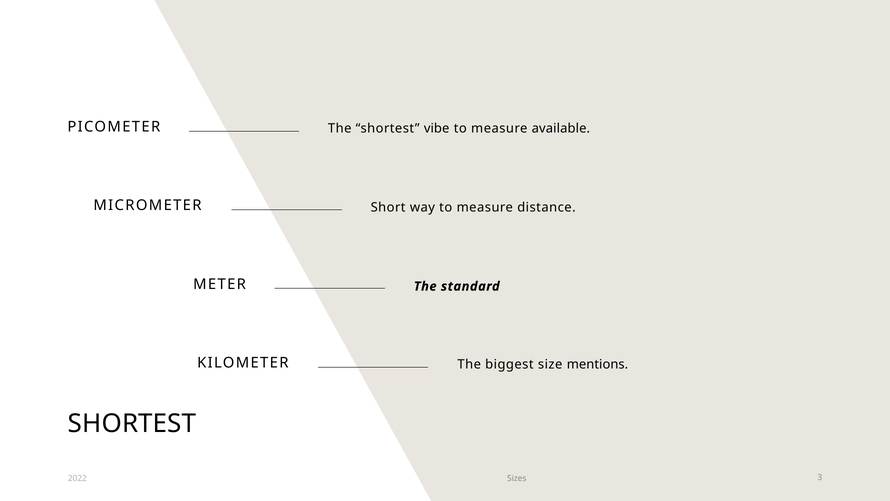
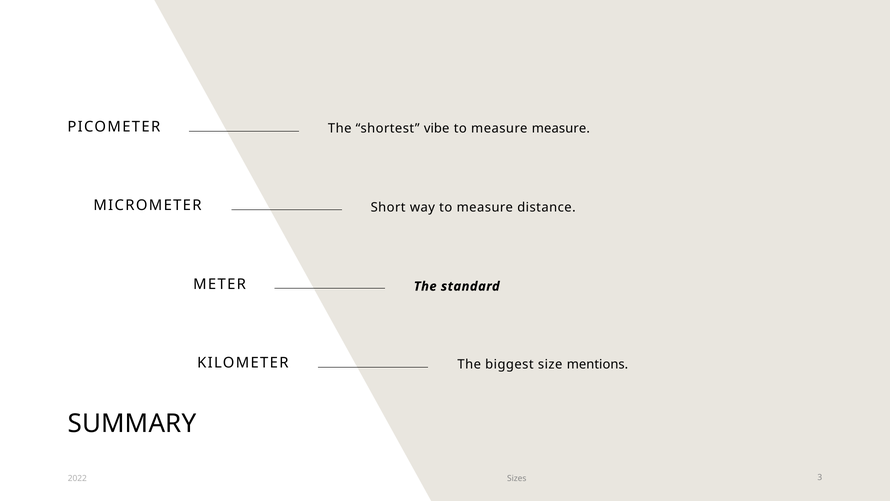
measure available: available -> measure (561, 128)
SHORTEST: SHORTEST -> SUMMARY (132, 423)
